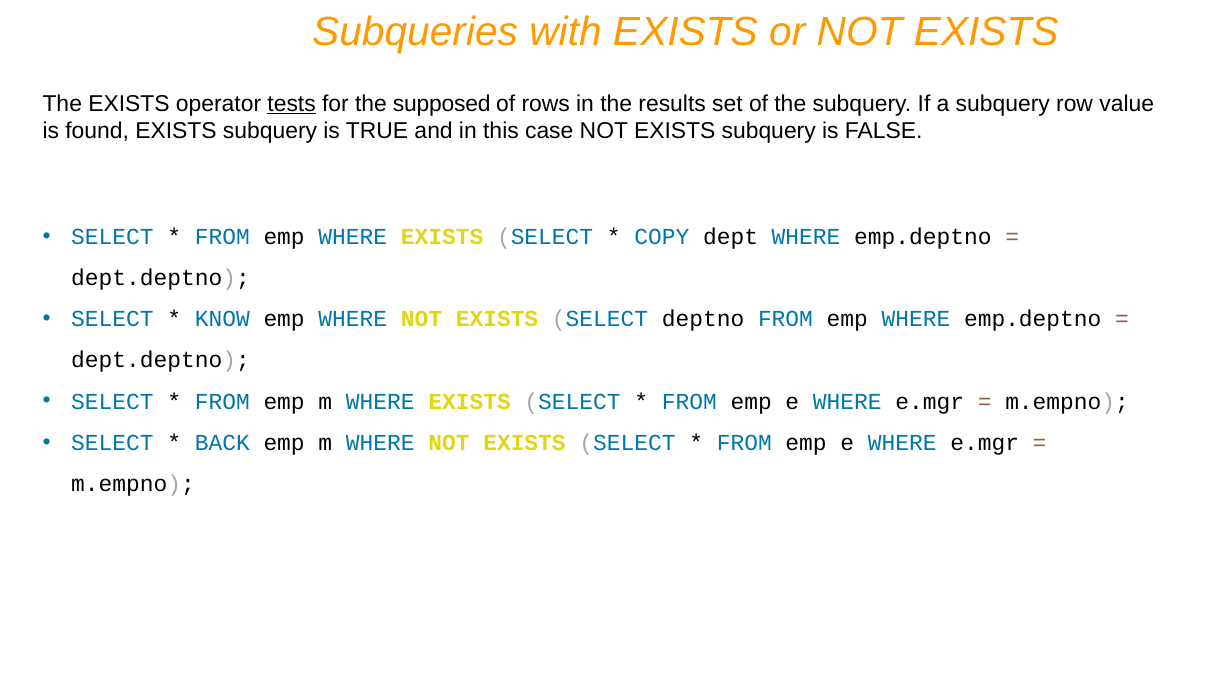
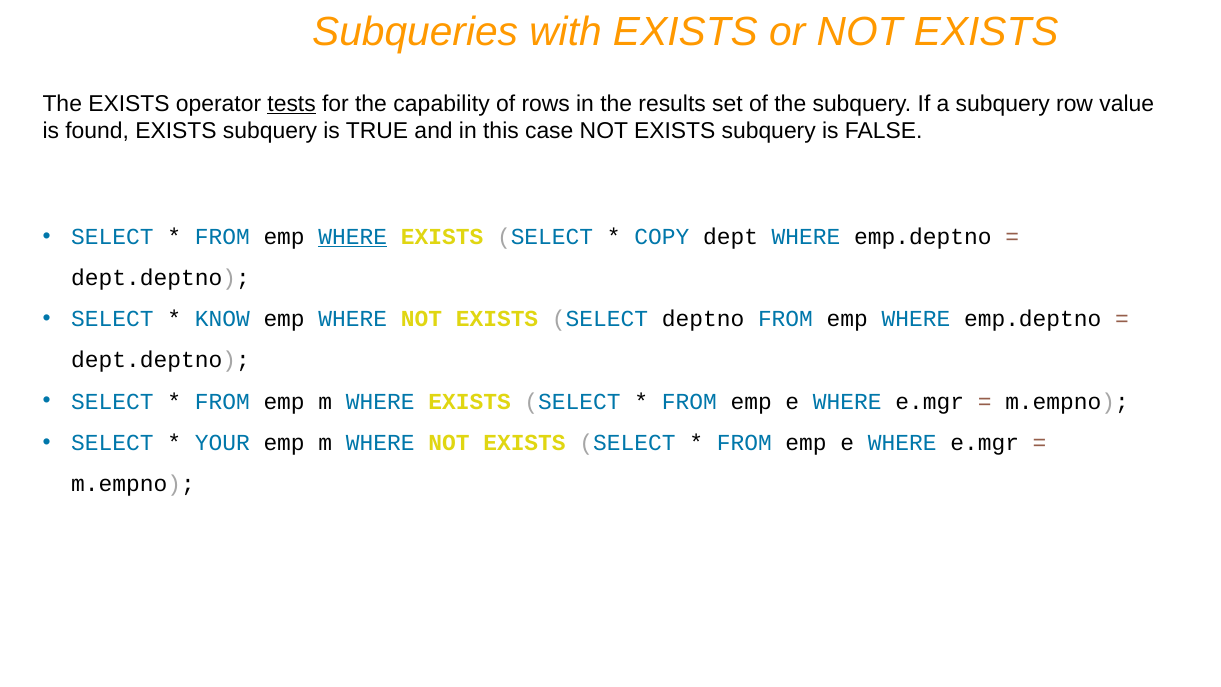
supposed: supposed -> capability (441, 104)
WHERE underline: none -> present (353, 237)
BACK: BACK -> YOUR (222, 443)
